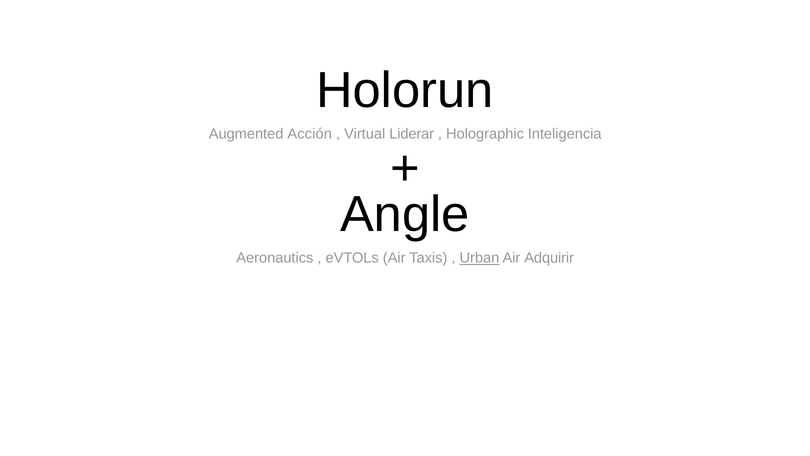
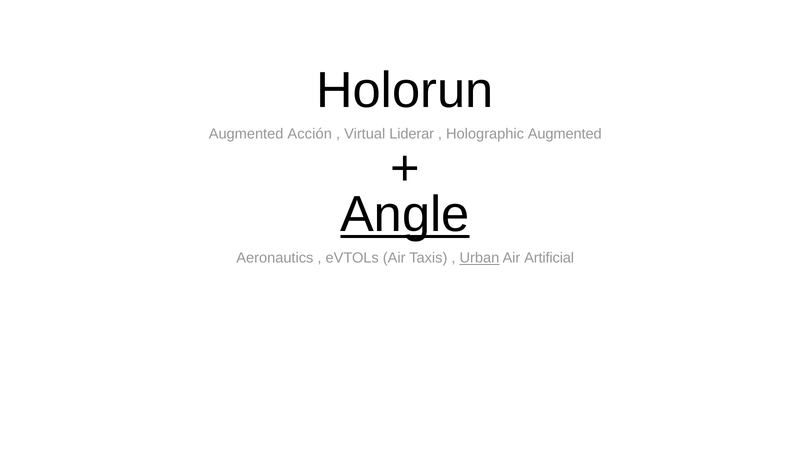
Holographic Inteligencia: Inteligencia -> Augmented (565, 134)
Angle underline: none -> present (405, 215)
Adquirir: Adquirir -> Artificial (549, 258)
